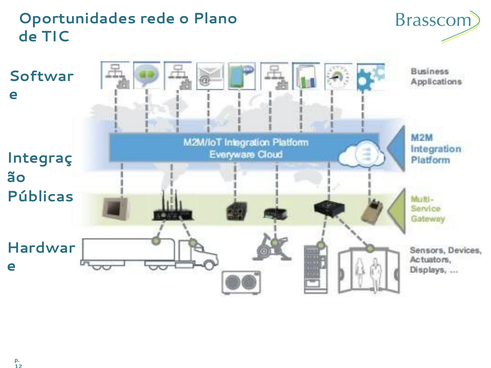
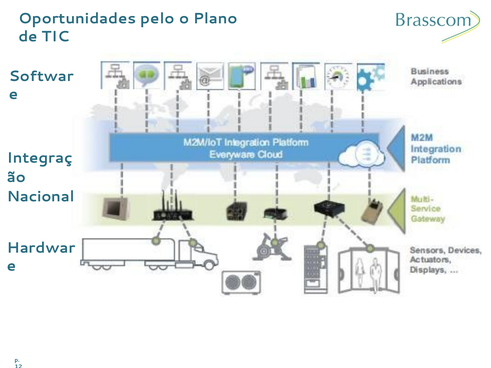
rede: rede -> pelo (157, 18)
Públicas: Públicas -> Nacional (41, 197)
